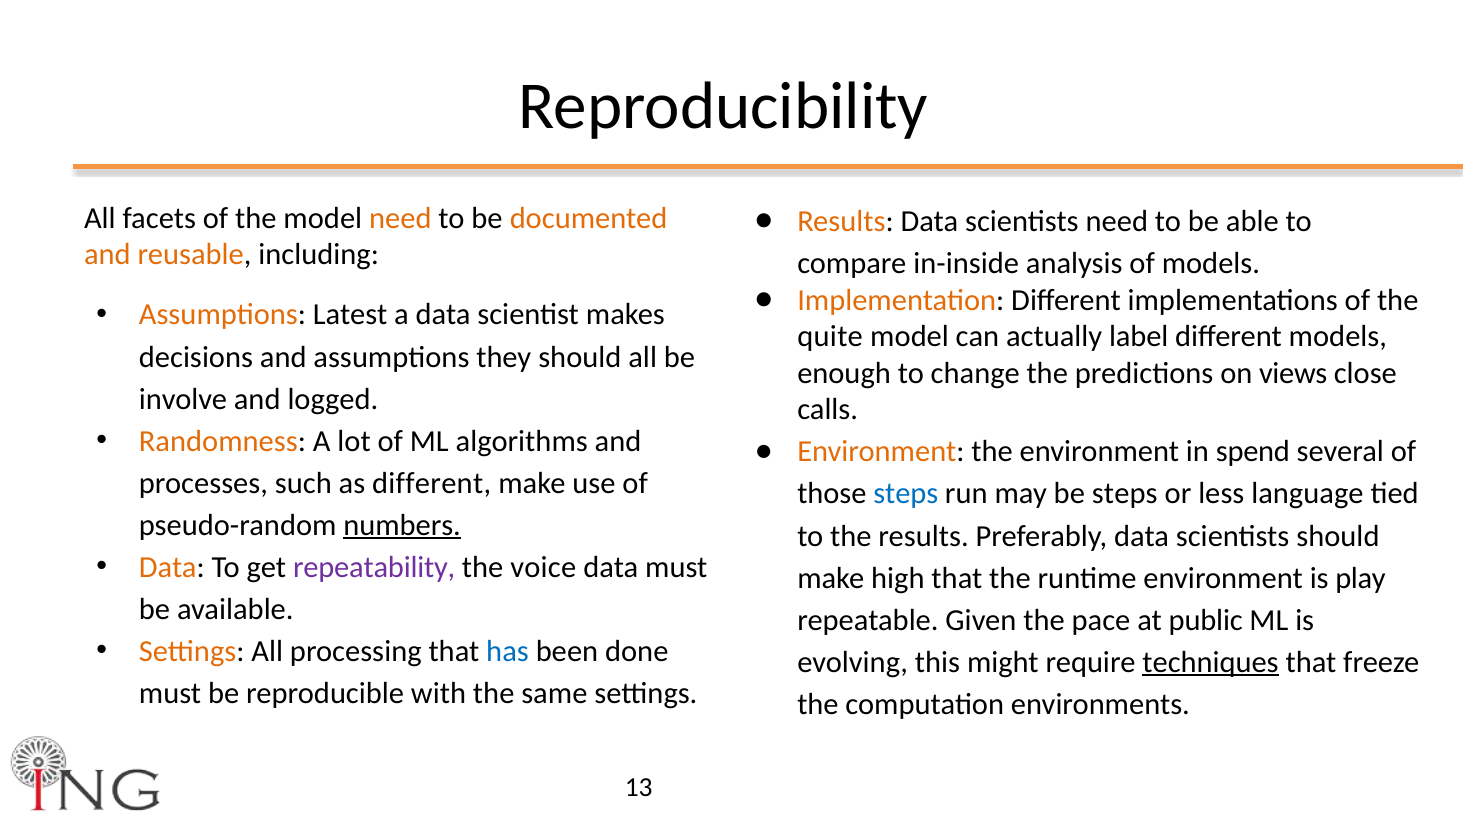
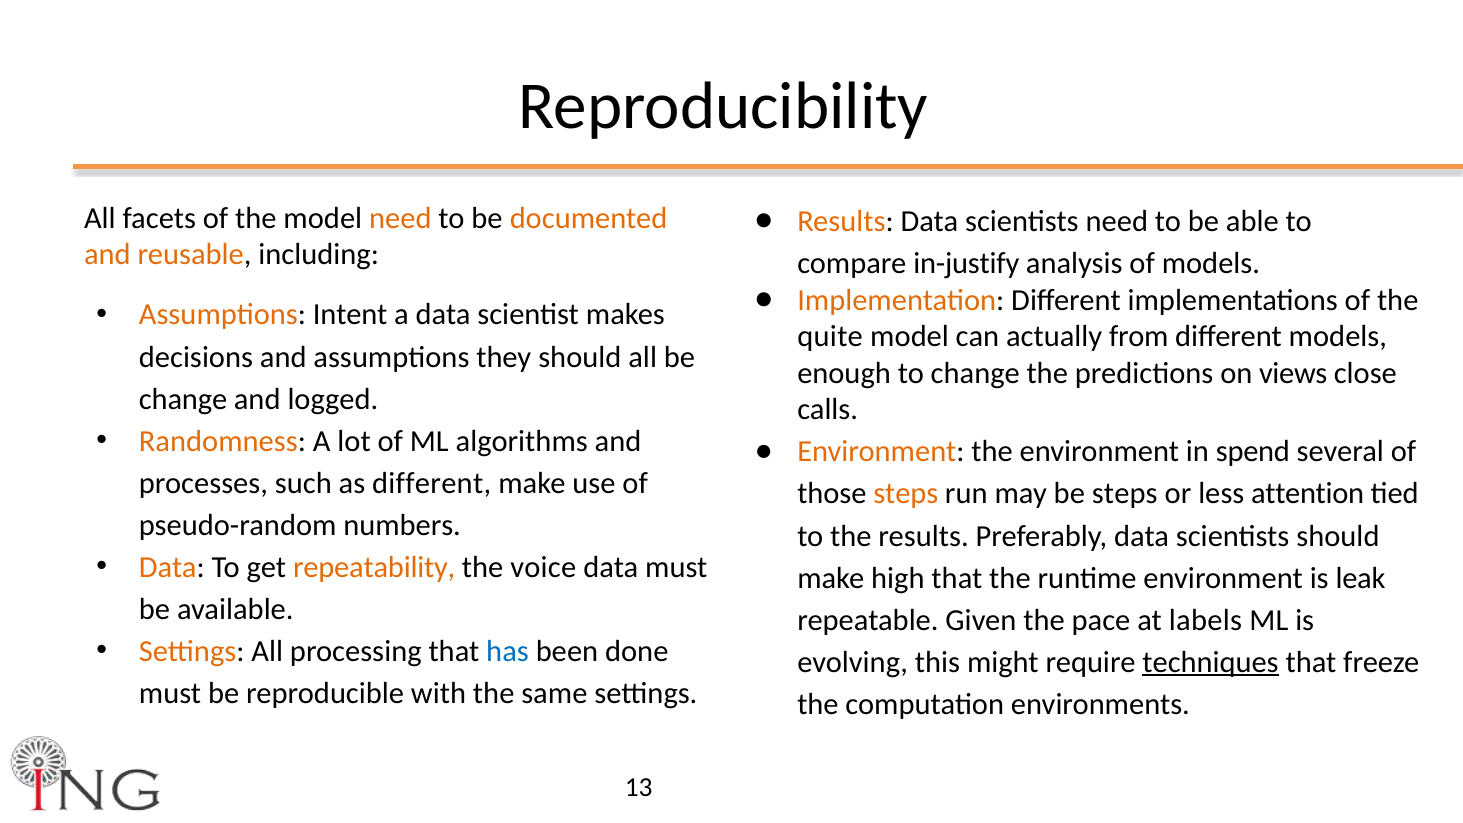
in-inside: in-inside -> in-justify (966, 263)
Latest: Latest -> Intent (350, 315)
label: label -> from (1139, 337)
involve: involve -> change (183, 399)
steps colour: blue -> orange (906, 494)
language: language -> attention (1308, 494)
numbers underline: present -> none (402, 525)
repeatability colour: purple -> orange (374, 567)
play: play -> leak (1360, 578)
public: public -> labels (1205, 620)
